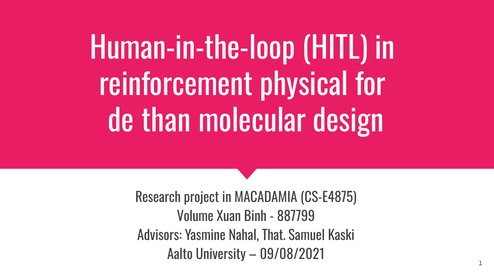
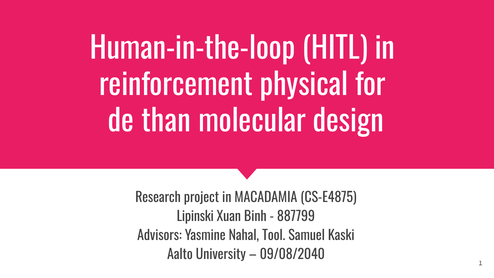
Volume: Volume -> Lipinski (195, 216)
That: That -> Tool (274, 235)
09/08/2021: 09/08/2021 -> 09/08/2040 (292, 254)
